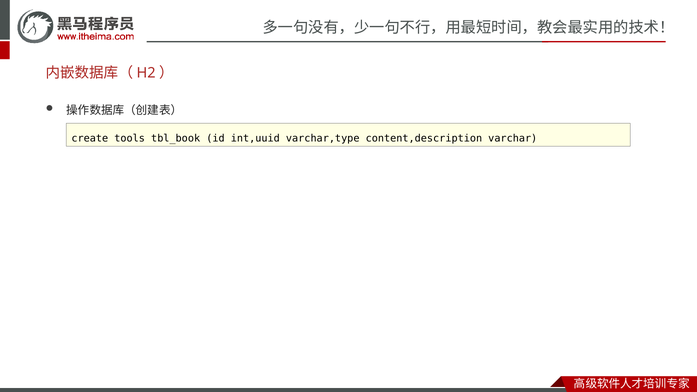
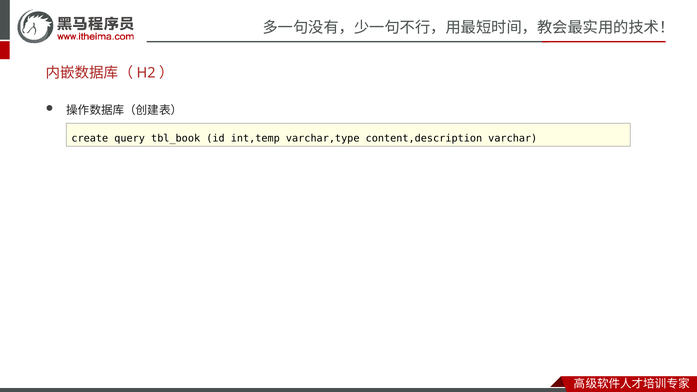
tools: tools -> query (130, 138)
int,uuid: int,uuid -> int,temp (255, 138)
